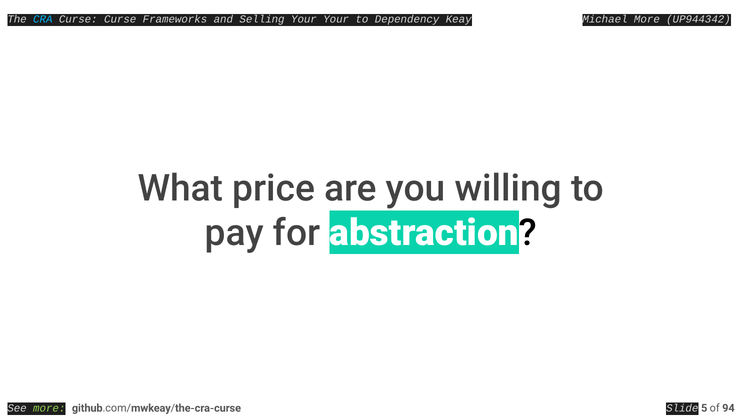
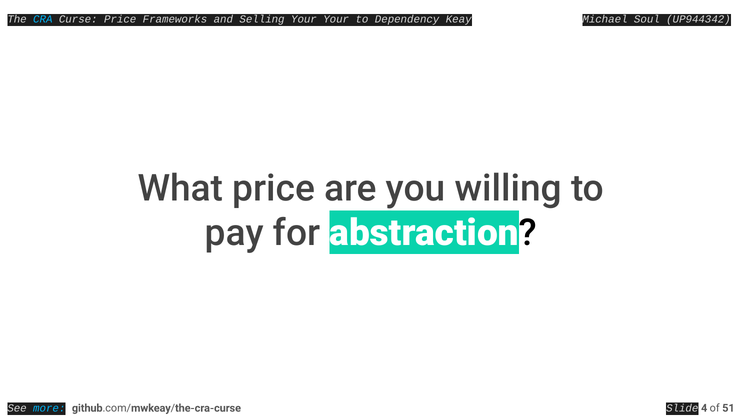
Curse Curse: Curse -> Price (120, 19)
Michael More: More -> Soul (647, 19)
more colour: light green -> light blue (49, 408)
5: 5 -> 4 (704, 408)
94: 94 -> 51 (728, 408)
